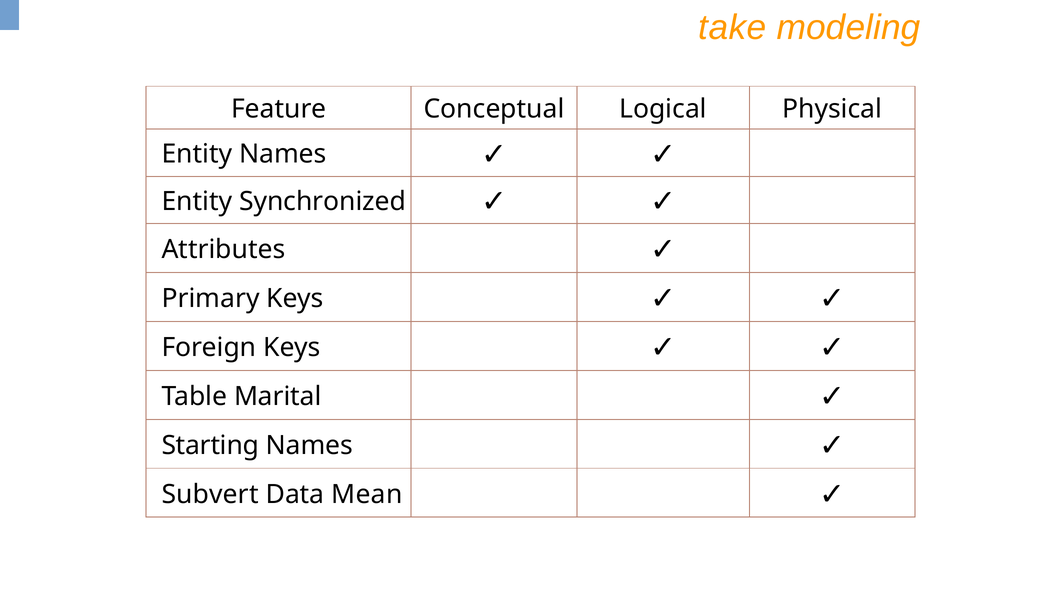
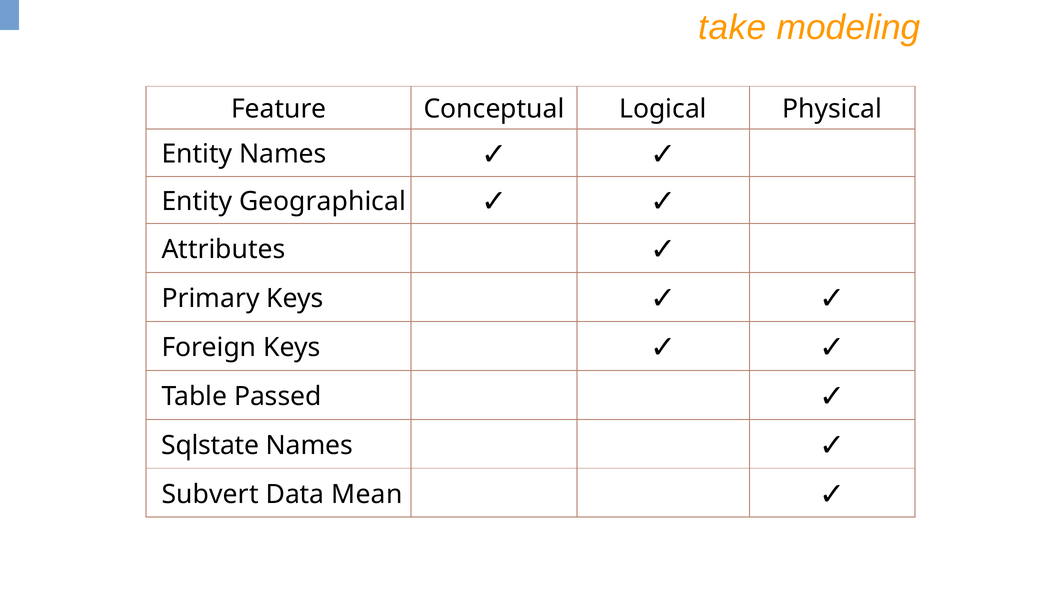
Synchronized: Synchronized -> Geographical (323, 201)
Marital: Marital -> Passed (278, 396)
Starting: Starting -> Sqlstate (210, 445)
